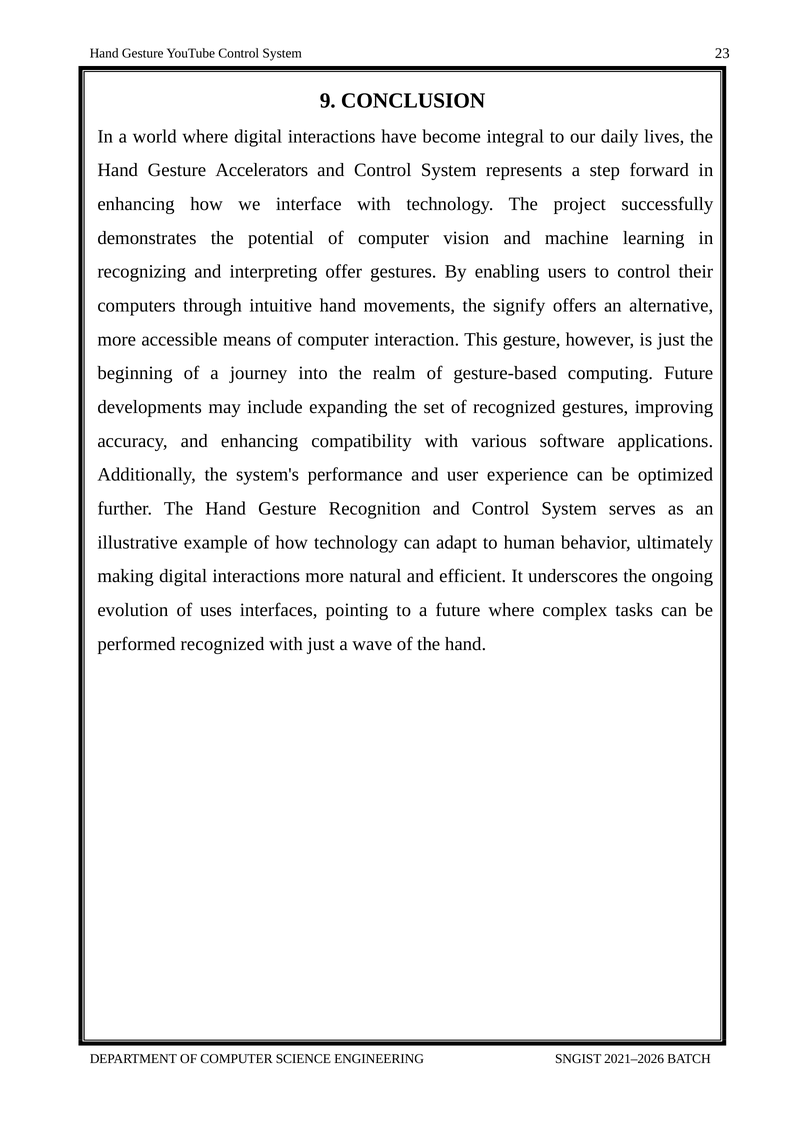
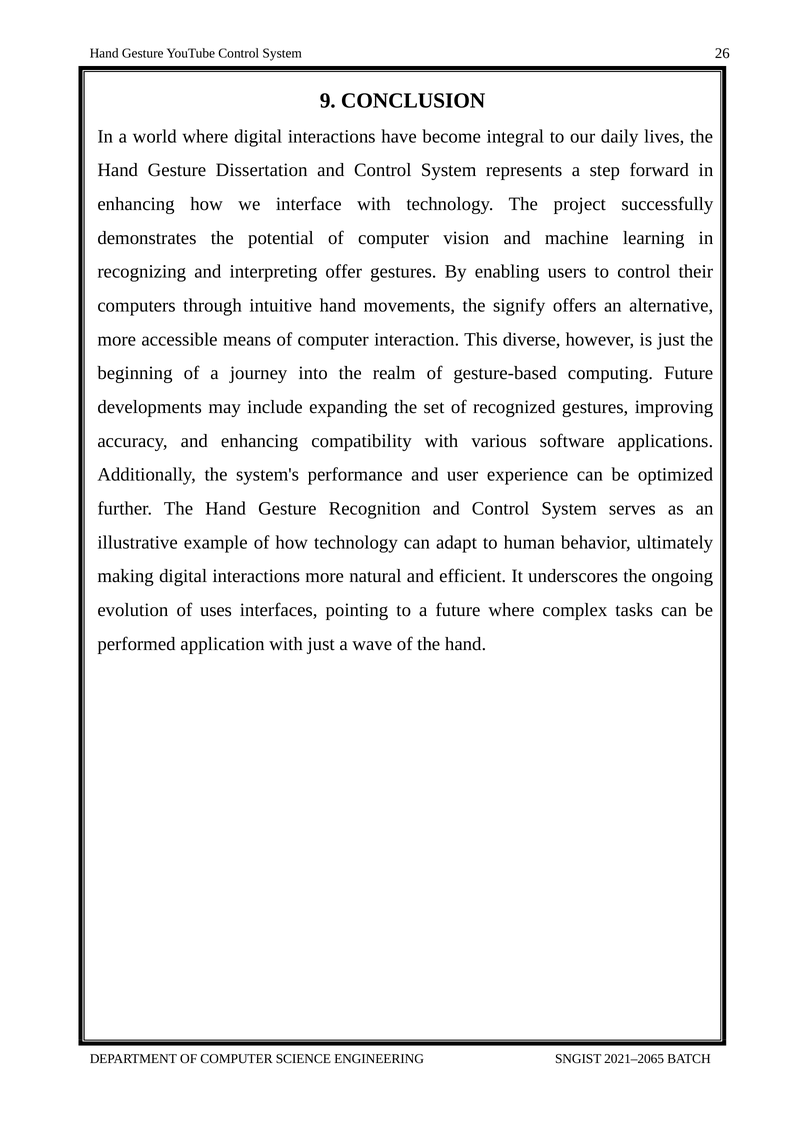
23: 23 -> 26 (722, 53)
Accelerators: Accelerators -> Dissertation (262, 170)
This gesture: gesture -> diverse (532, 339)
performed recognized: recognized -> application (222, 644)
2021–2026: 2021–2026 -> 2021–2065 (634, 1059)
